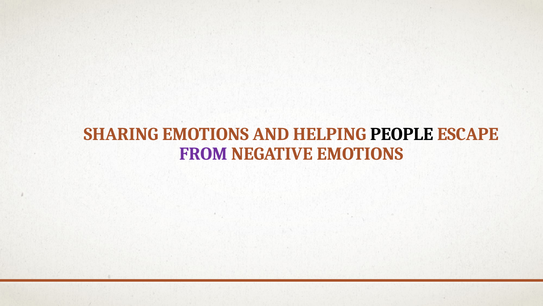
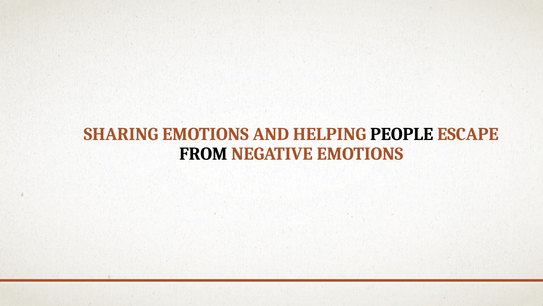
FROM colour: purple -> black (203, 154)
